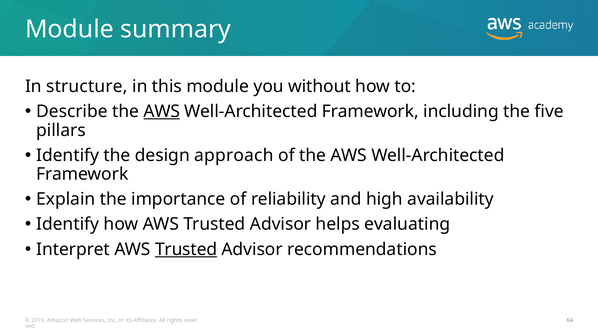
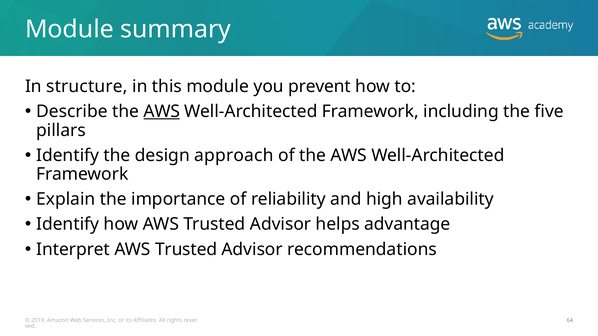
without: without -> prevent (320, 87)
evaluating: evaluating -> advantage (407, 224)
Trusted underline: present -> none (186, 250)
